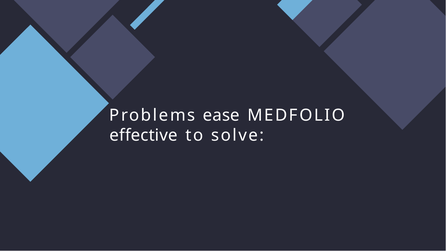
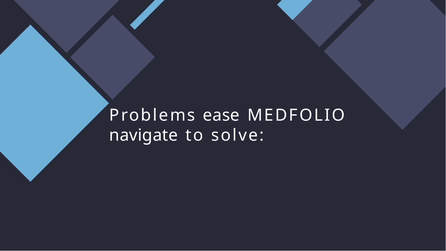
effective: effective -> navigate (144, 135)
